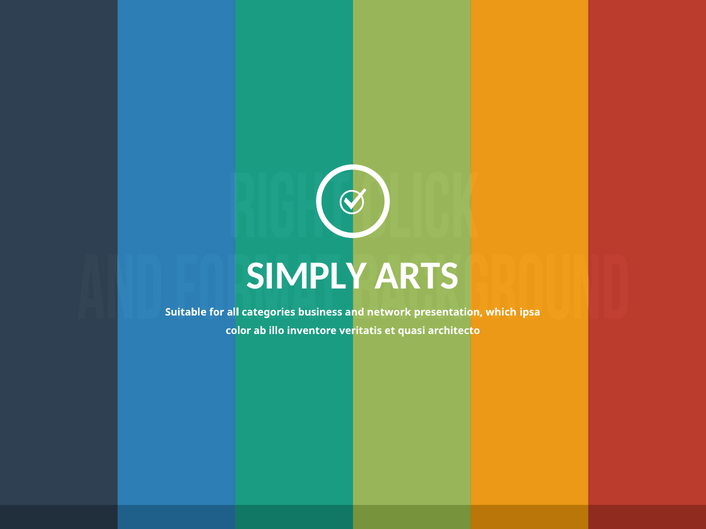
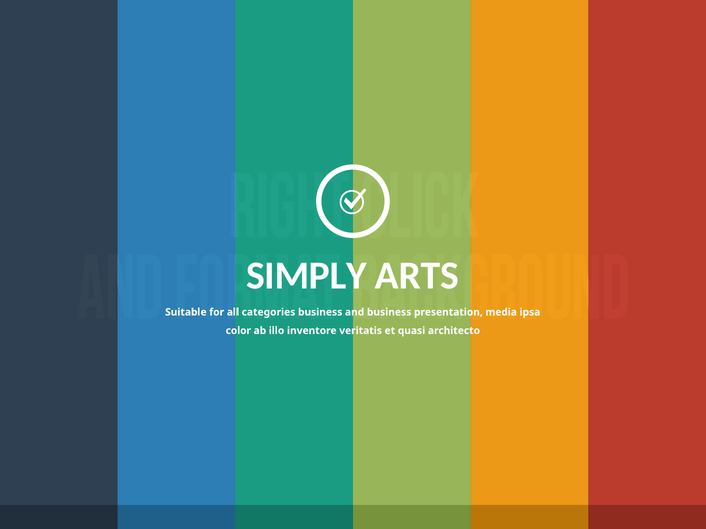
and network: network -> business (389, 312)
which: which -> media (501, 312)
